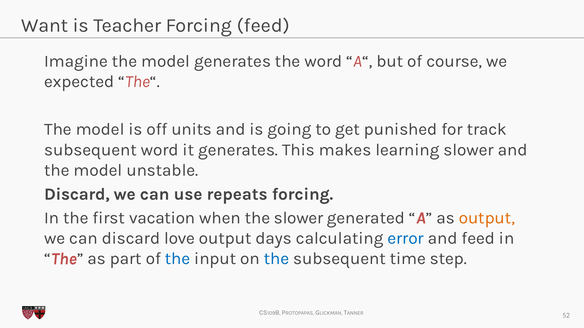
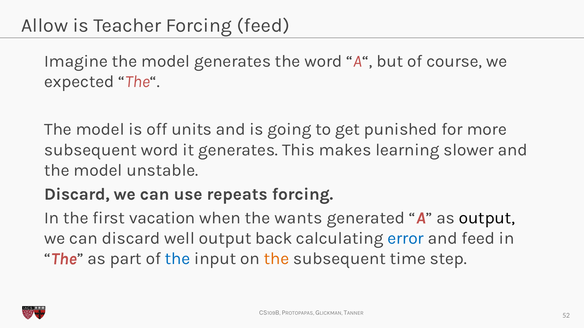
Want: Want -> Allow (45, 26)
track: track -> more (487, 130)
the slower: slower -> wants (298, 218)
output colour: orange -> black (487, 218)
love: love -> well (179, 239)
days: days -> back (274, 239)
the colour: blue -> orange (277, 259)
